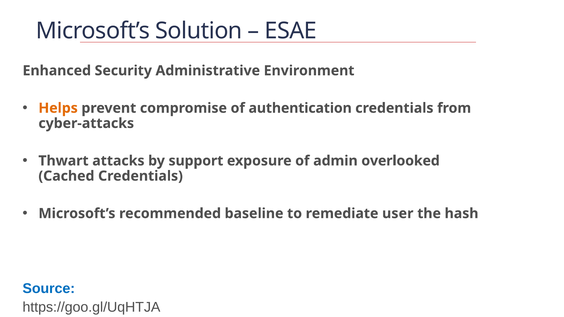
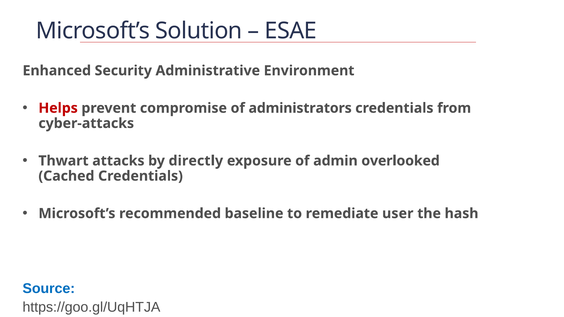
Helps colour: orange -> red (58, 108)
authentication: authentication -> administrators (300, 108)
support: support -> directly (196, 161)
